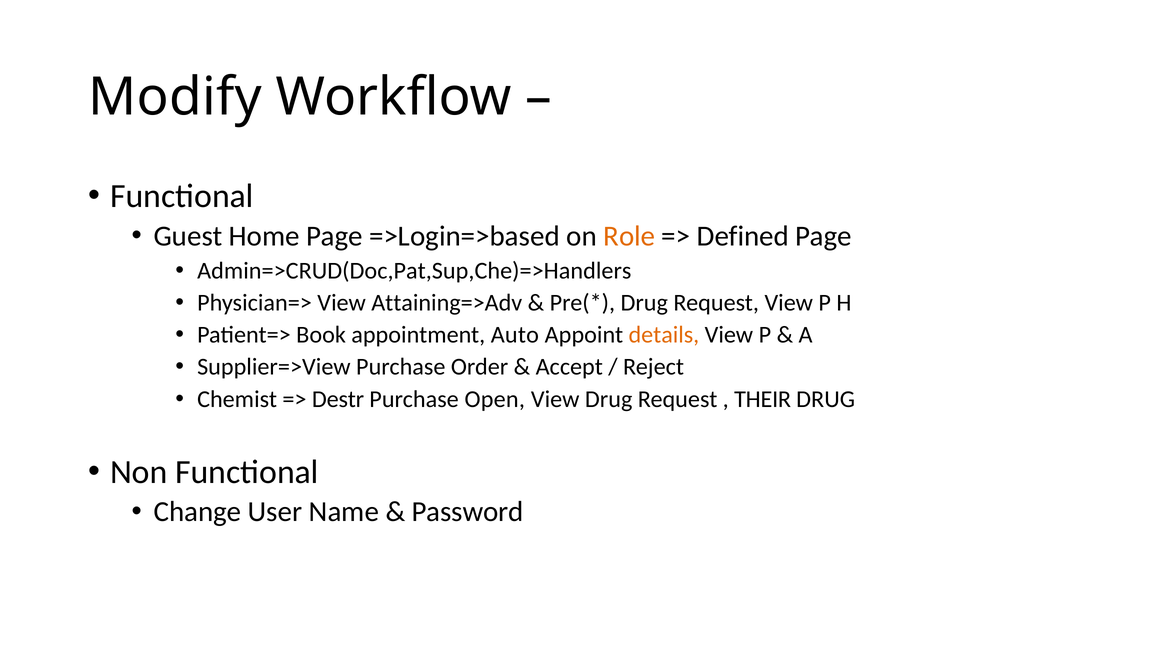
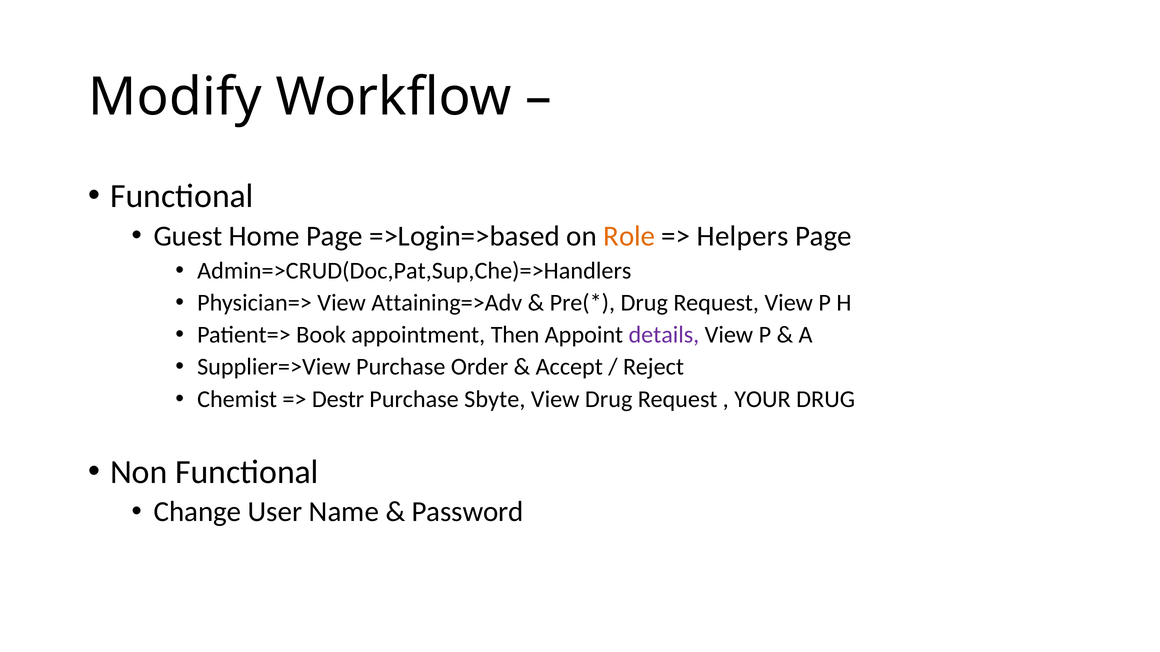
Defined: Defined -> Helpers (743, 236)
Auto: Auto -> Then (515, 335)
details colour: orange -> purple (664, 335)
Open: Open -> Sbyte (495, 399)
THEIR: THEIR -> YOUR (763, 399)
